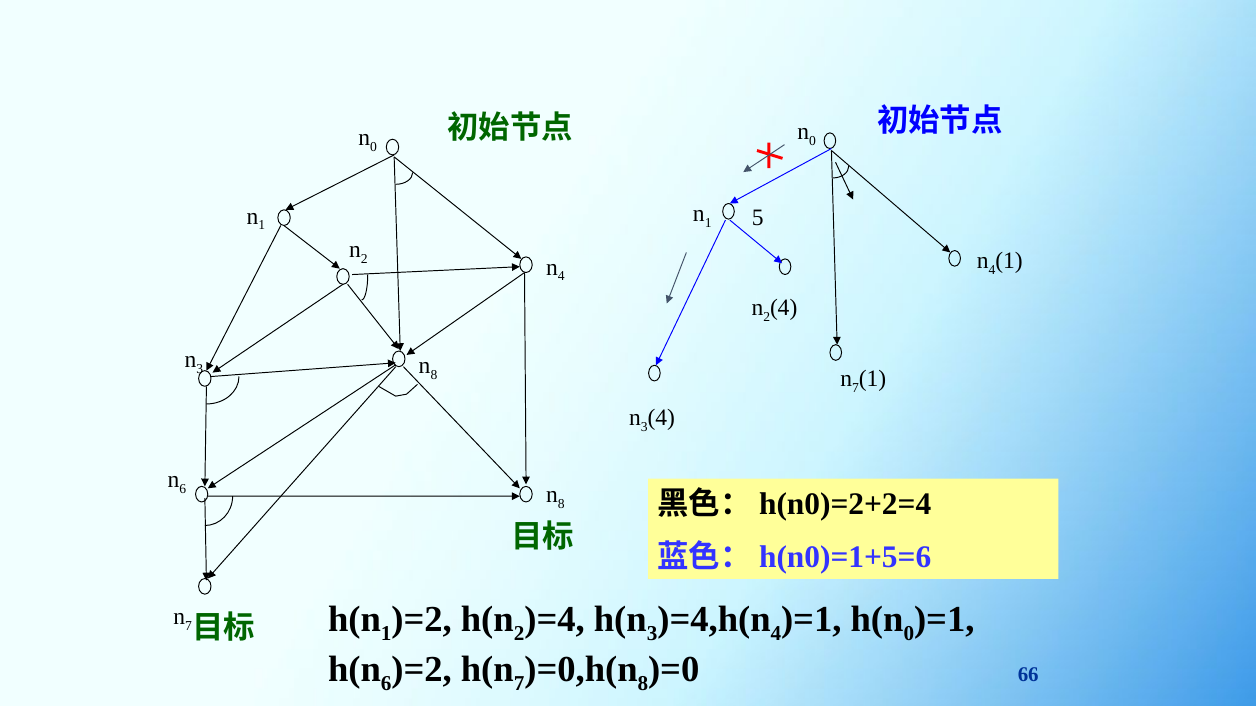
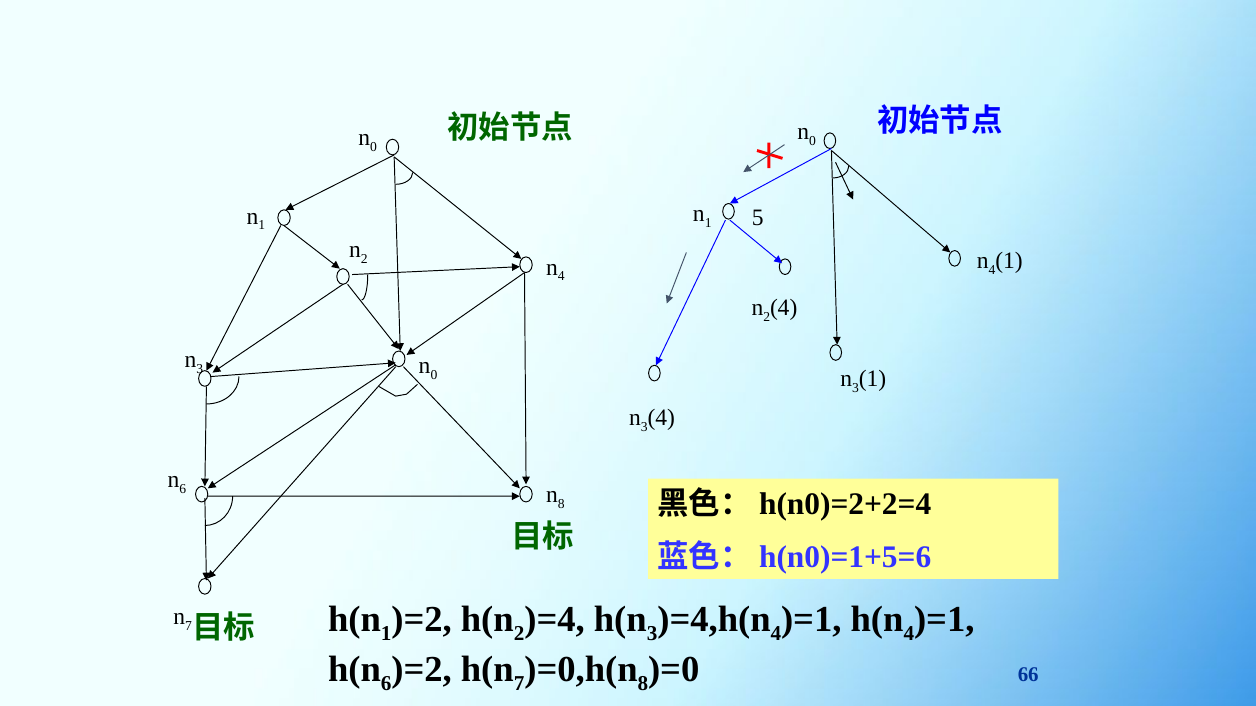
8: 8 -> 0 (434, 375)
7: 7 -> 3 (855, 388)
0: 0 -> 4 (909, 634)
